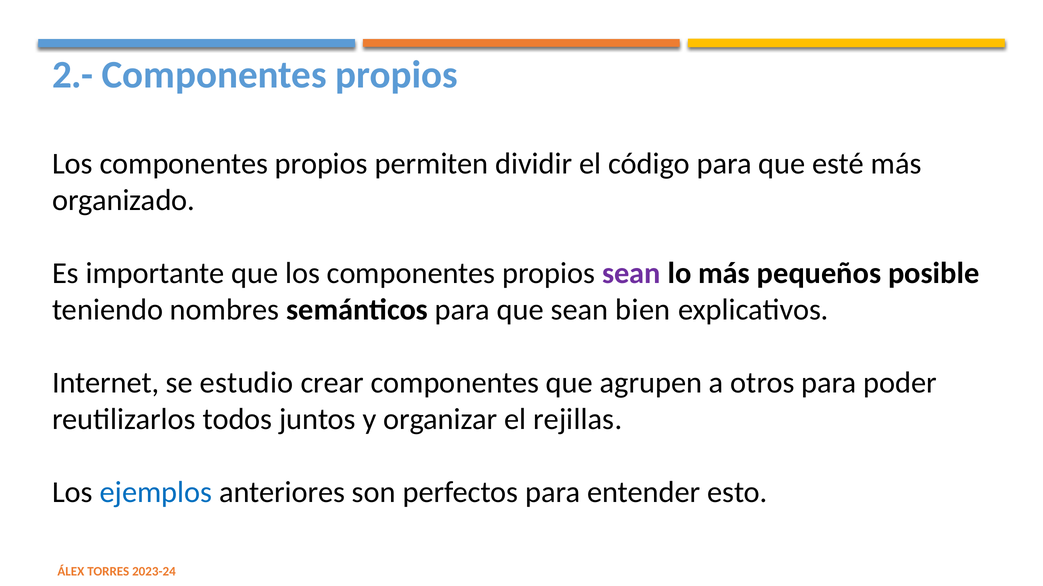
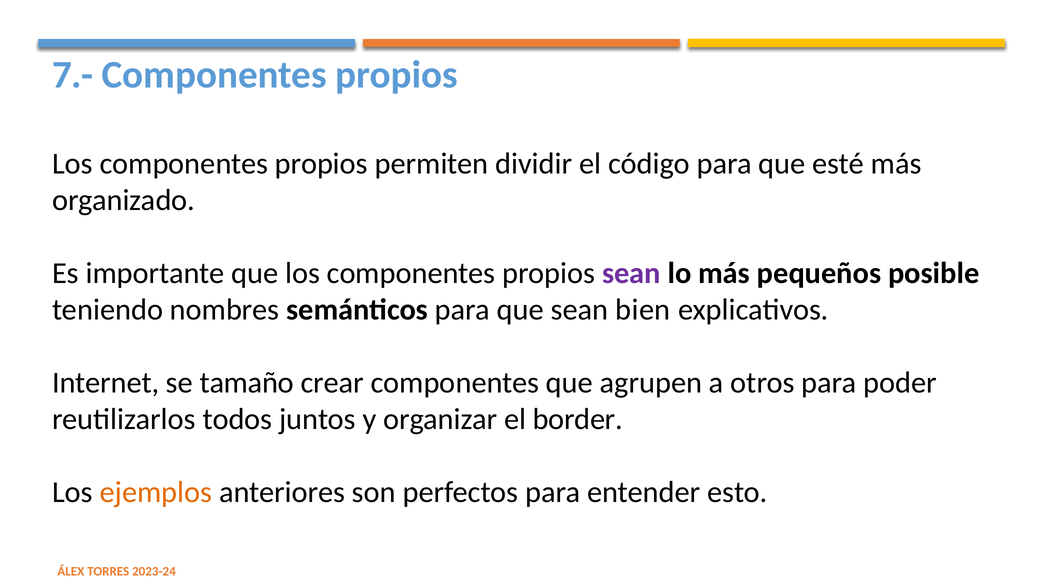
2.-: 2.- -> 7.- (73, 75)
estudio: estudio -> tamaño (247, 383)
rejillas: rejillas -> border (578, 420)
ejemplos colour: blue -> orange (156, 493)
